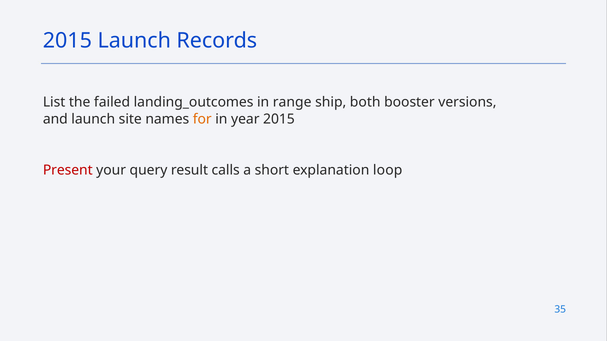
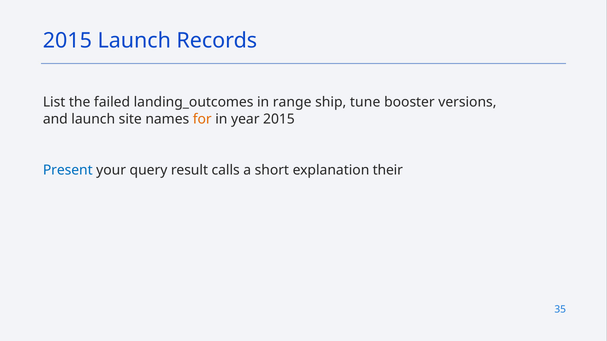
both: both -> tune (365, 102)
Present colour: red -> blue (68, 170)
loop: loop -> their (388, 170)
